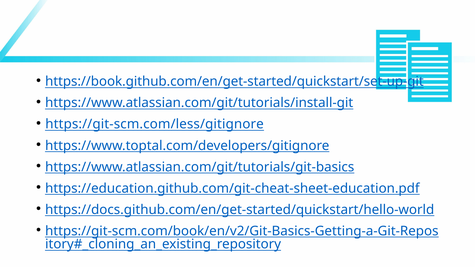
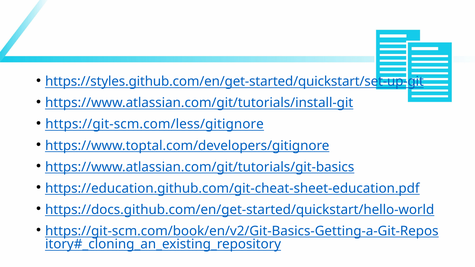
https://book.github.com/en/get-started/quickstart/set-up-git: https://book.github.com/en/get-started/quickstart/set-up-git -> https://styles.github.com/en/get-started/quickstart/set-up-git (234, 82)
